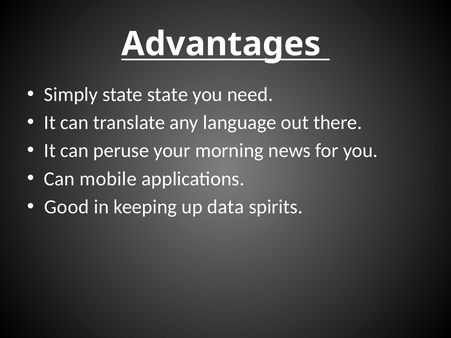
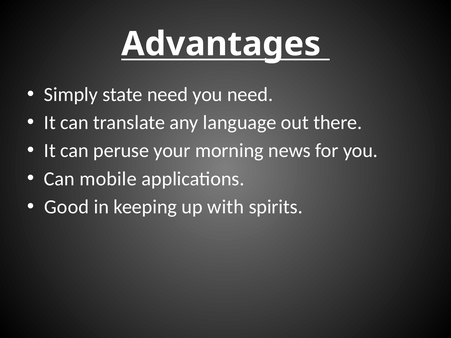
state state: state -> need (168, 95)
data: data -> with (226, 207)
